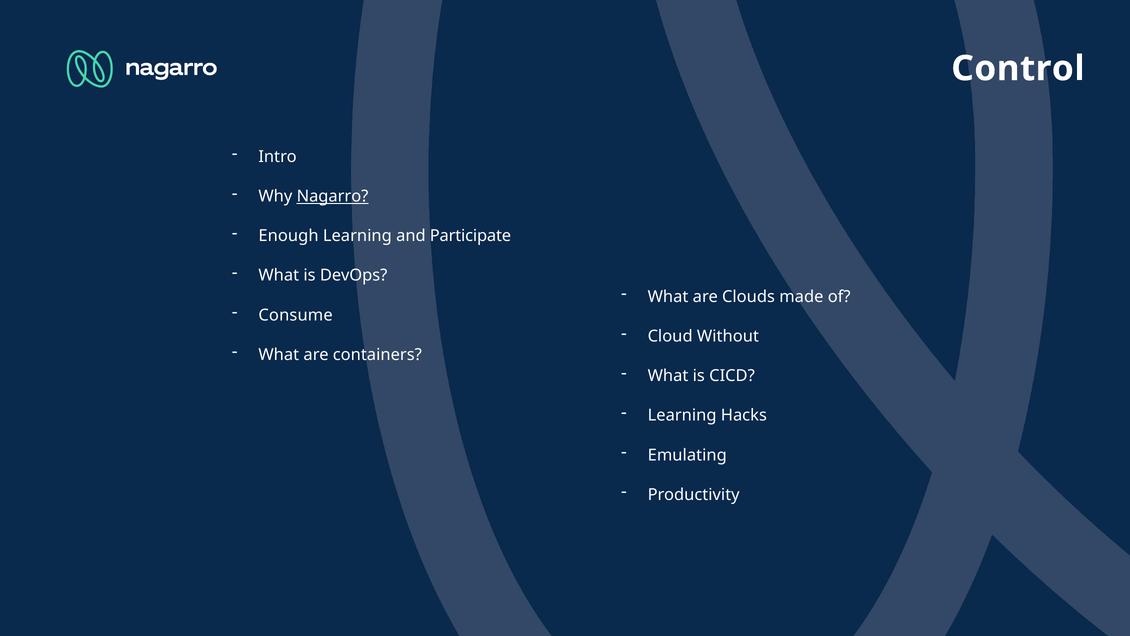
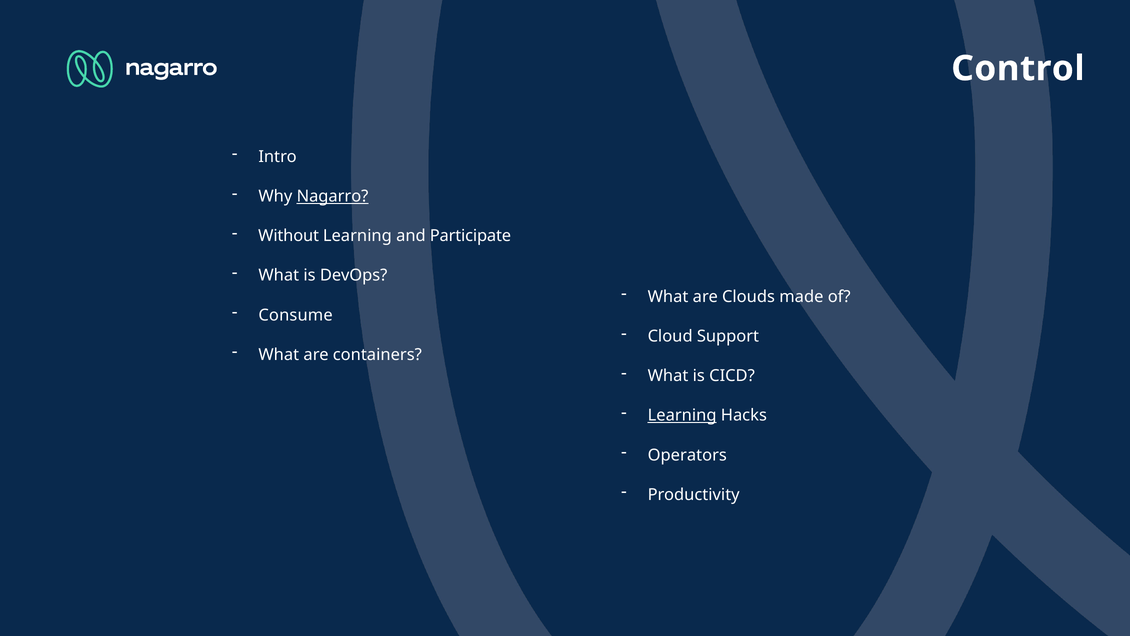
Enough: Enough -> Without (289, 236)
Without: Without -> Support (728, 336)
Learning underline: none -> present (682, 415)
Emulating: Emulating -> Operators (687, 455)
